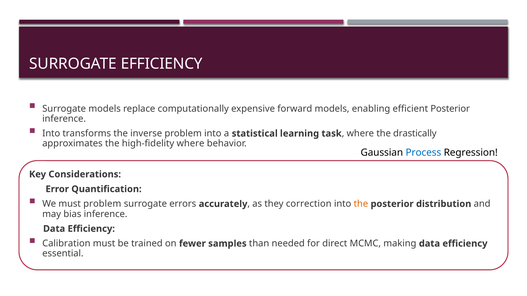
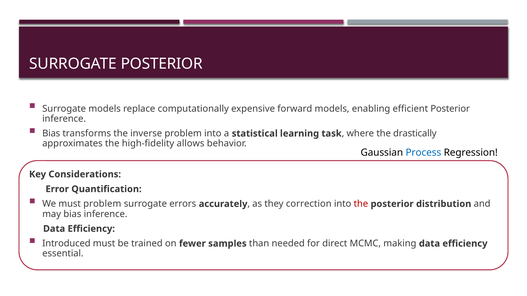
SURROGATE EFFICIENCY: EFFICIENCY -> POSTERIOR (162, 64)
Into: Into -> Bias (51, 134)
high-fidelity where: where -> allows (191, 144)
the colour: orange -> red (361, 204)
Calibration: Calibration -> Introduced (66, 244)
